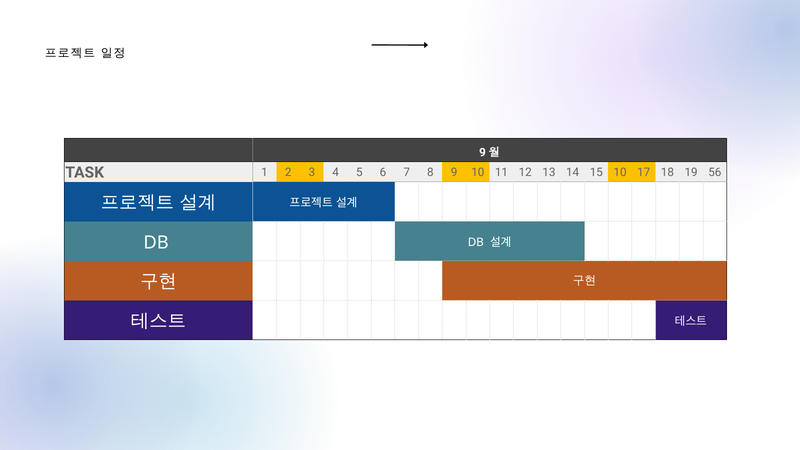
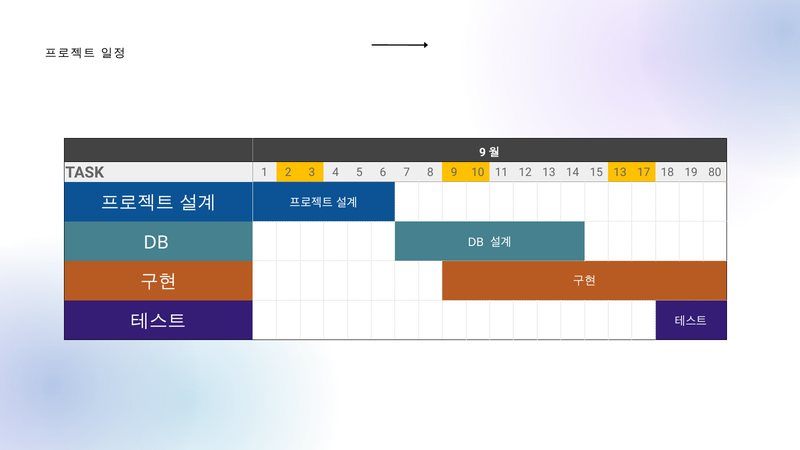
15 10: 10 -> 13 (620, 172)
56: 56 -> 80 (715, 172)
